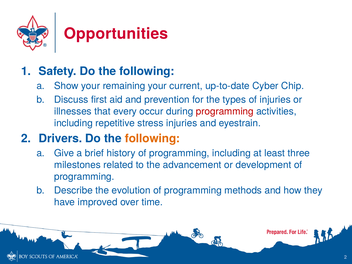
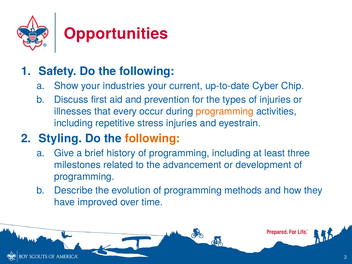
remaining: remaining -> industries (124, 86)
programming colour: red -> orange (225, 111)
Drivers: Drivers -> Styling (60, 139)
